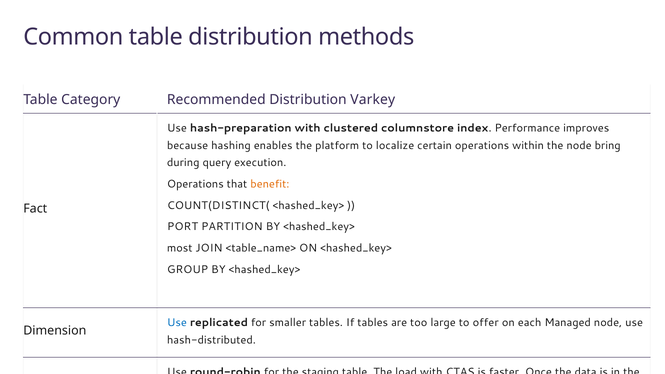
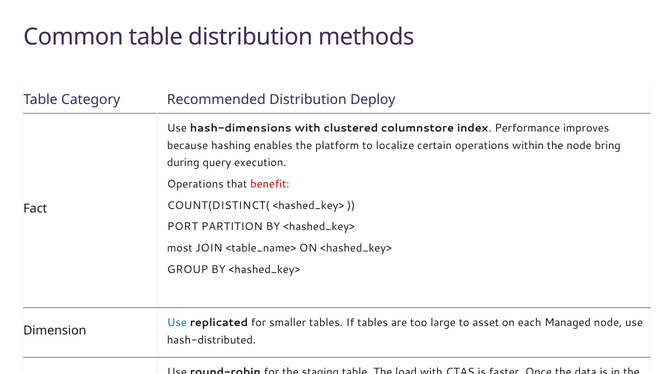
Varkey: Varkey -> Deploy (373, 100)
hash-preparation: hash-preparation -> hash-dimensions (241, 128)
benefit colour: orange -> red (270, 184)
offer: offer -> asset (486, 323)
